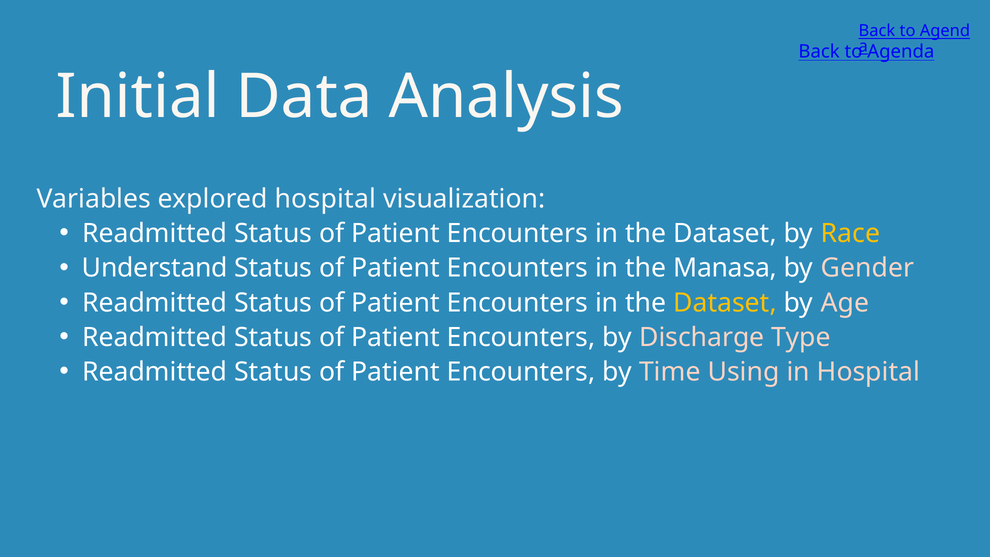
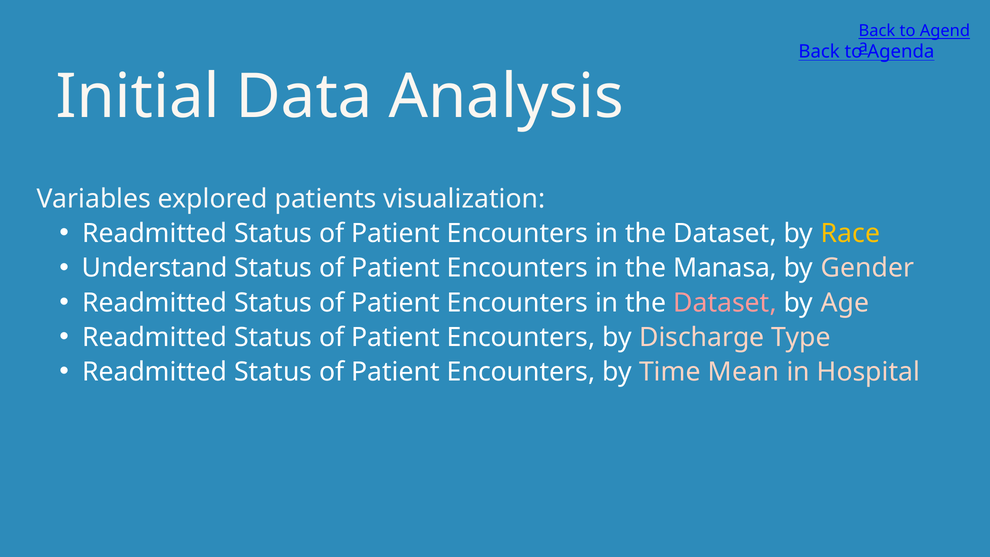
explored hospital: hospital -> patients (326, 199)
Dataset colour: yellow -> pink (725, 303)
Using: Using -> Mean (744, 372)
